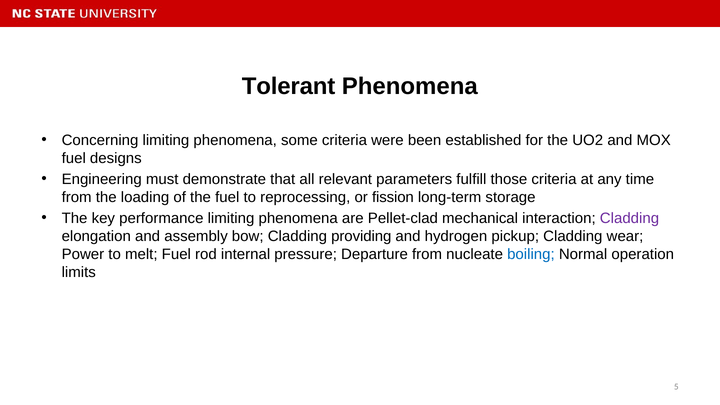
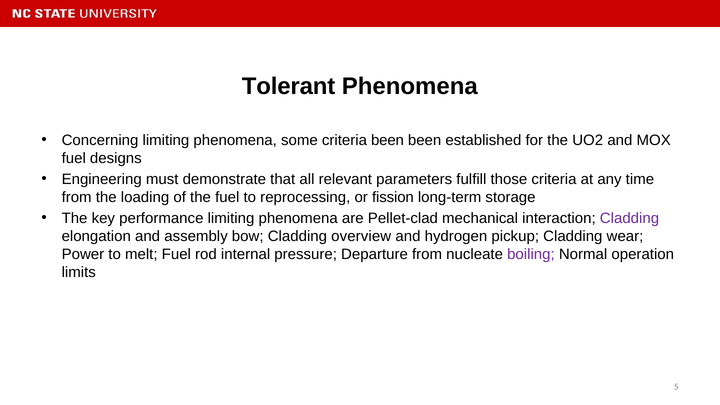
criteria were: were -> been (387, 140)
providing: providing -> overview (361, 236)
boiling colour: blue -> purple (531, 254)
